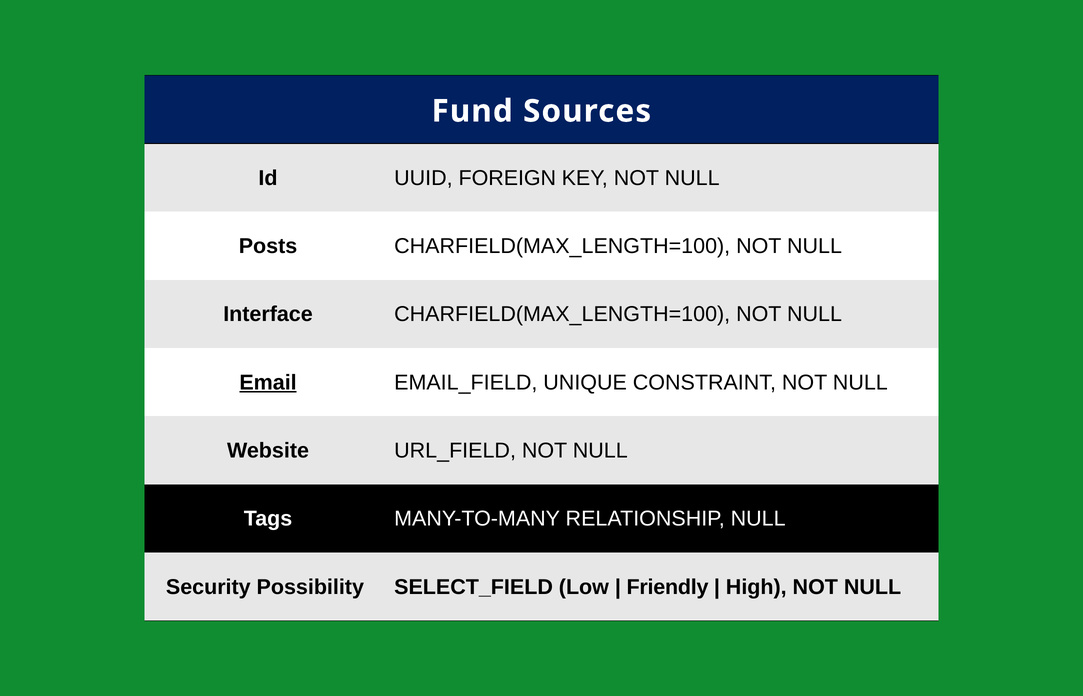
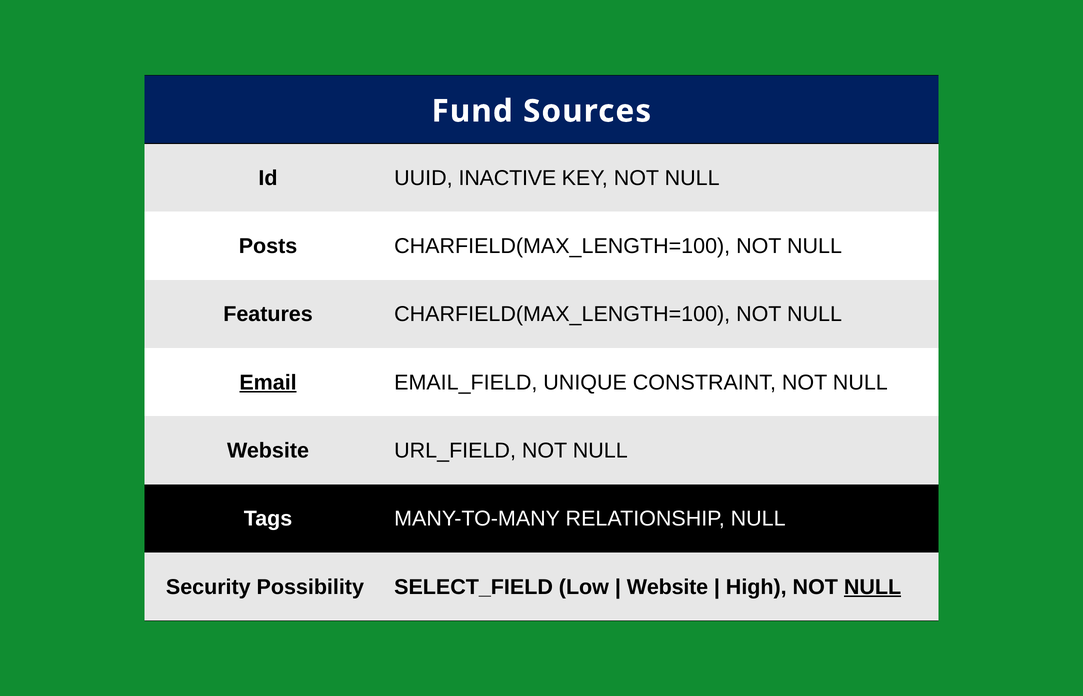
FOREIGN: FOREIGN -> INACTIVE (507, 178)
Interface: Interface -> Features (268, 314)
Friendly: Friendly -> Website (667, 587)
NULL underline: none -> present (873, 587)
